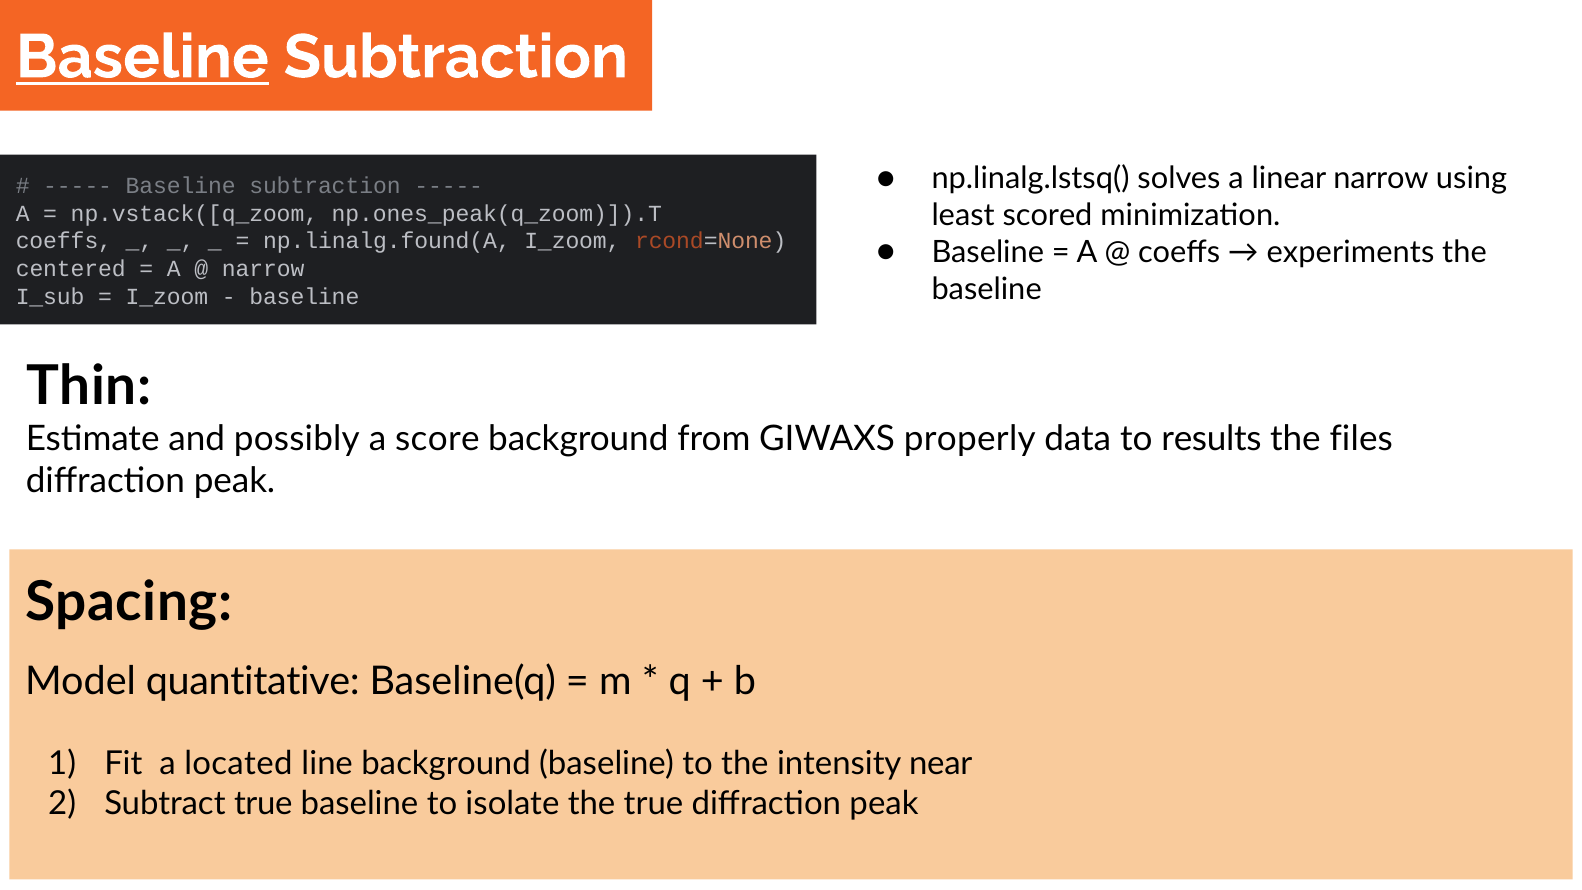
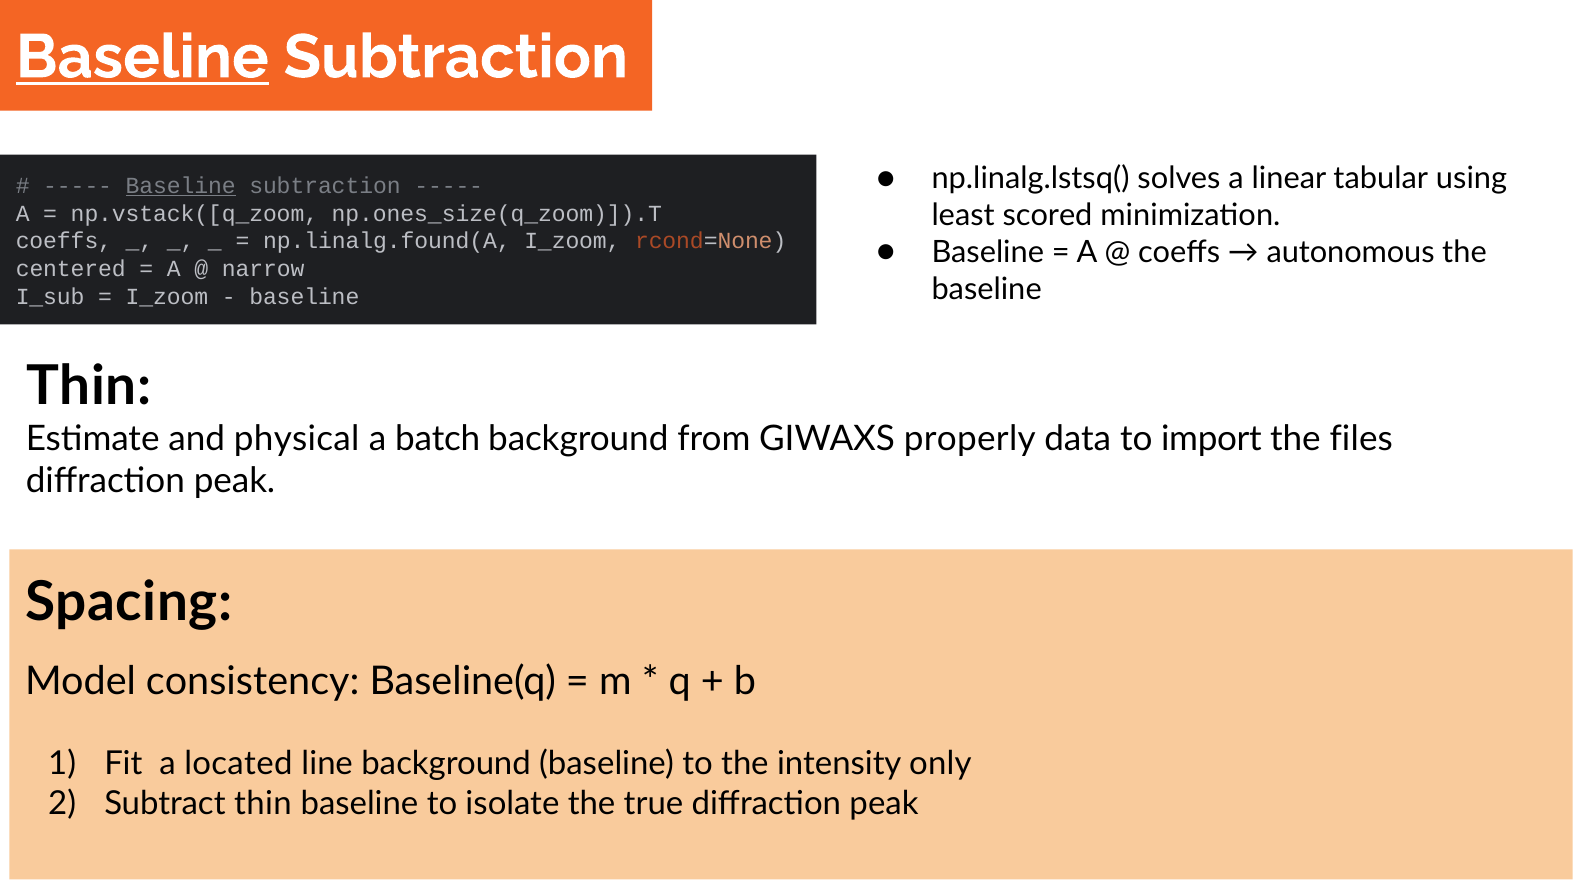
linear narrow: narrow -> tabular (1381, 178)
Baseline underline: none -> present (181, 186)
np.ones_peak(q_zoom)]).T: np.ones_peak(q_zoom)]).T -> np.ones_size(q_zoom)]).T (497, 214)
experiments: experiments -> autonomous (1351, 252)
possibly: possibly -> physical (297, 439)
score: score -> batch (438, 439)
results: results -> import (1211, 439)
quantitative: quantitative -> consistency (253, 681)
near: near -> only (940, 764)
Subtract true: true -> thin (263, 803)
